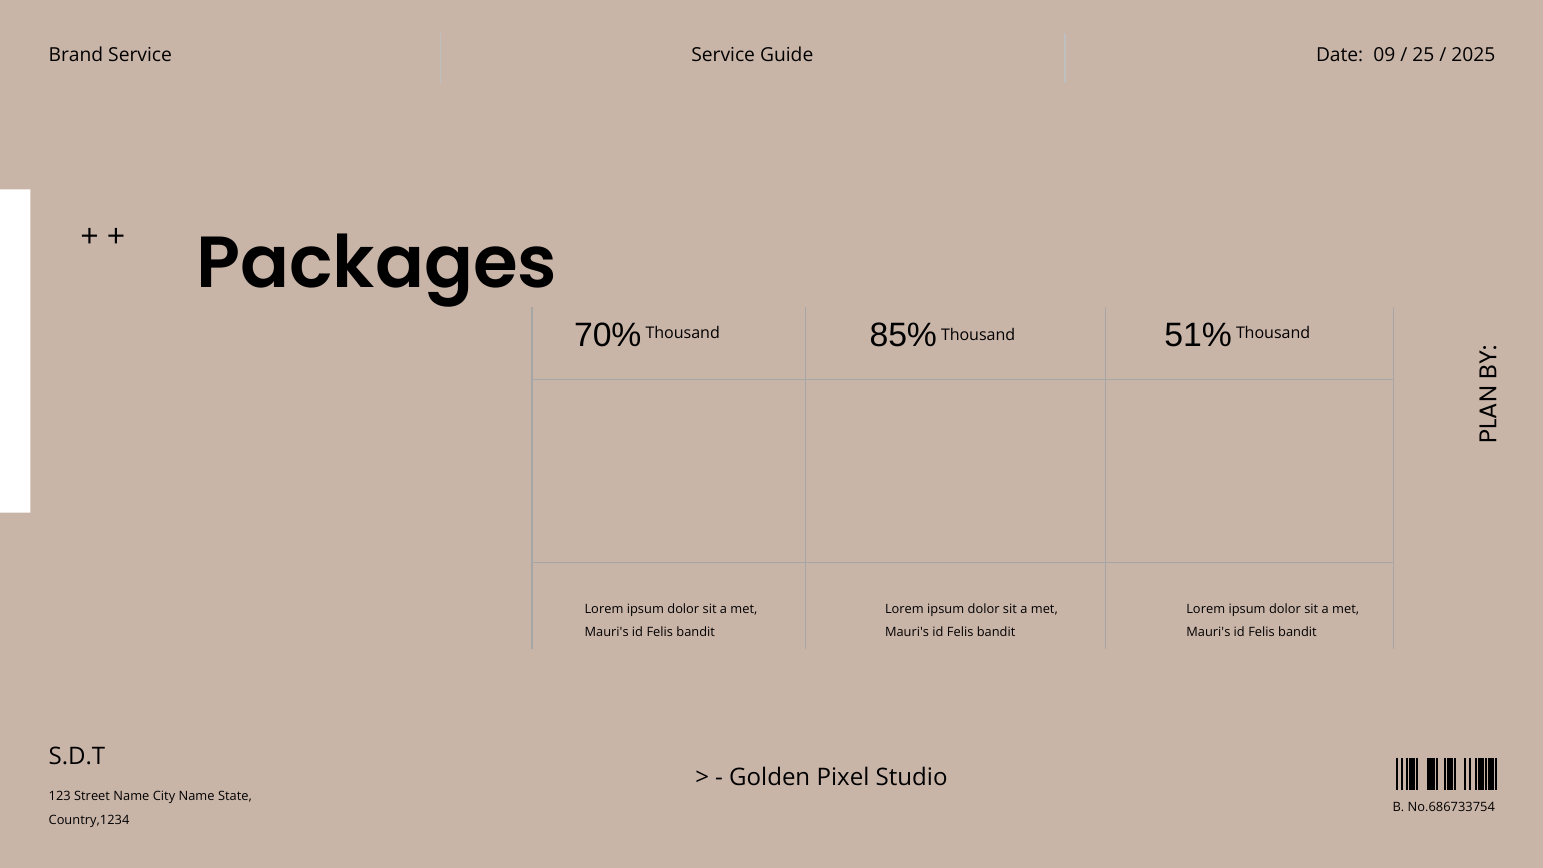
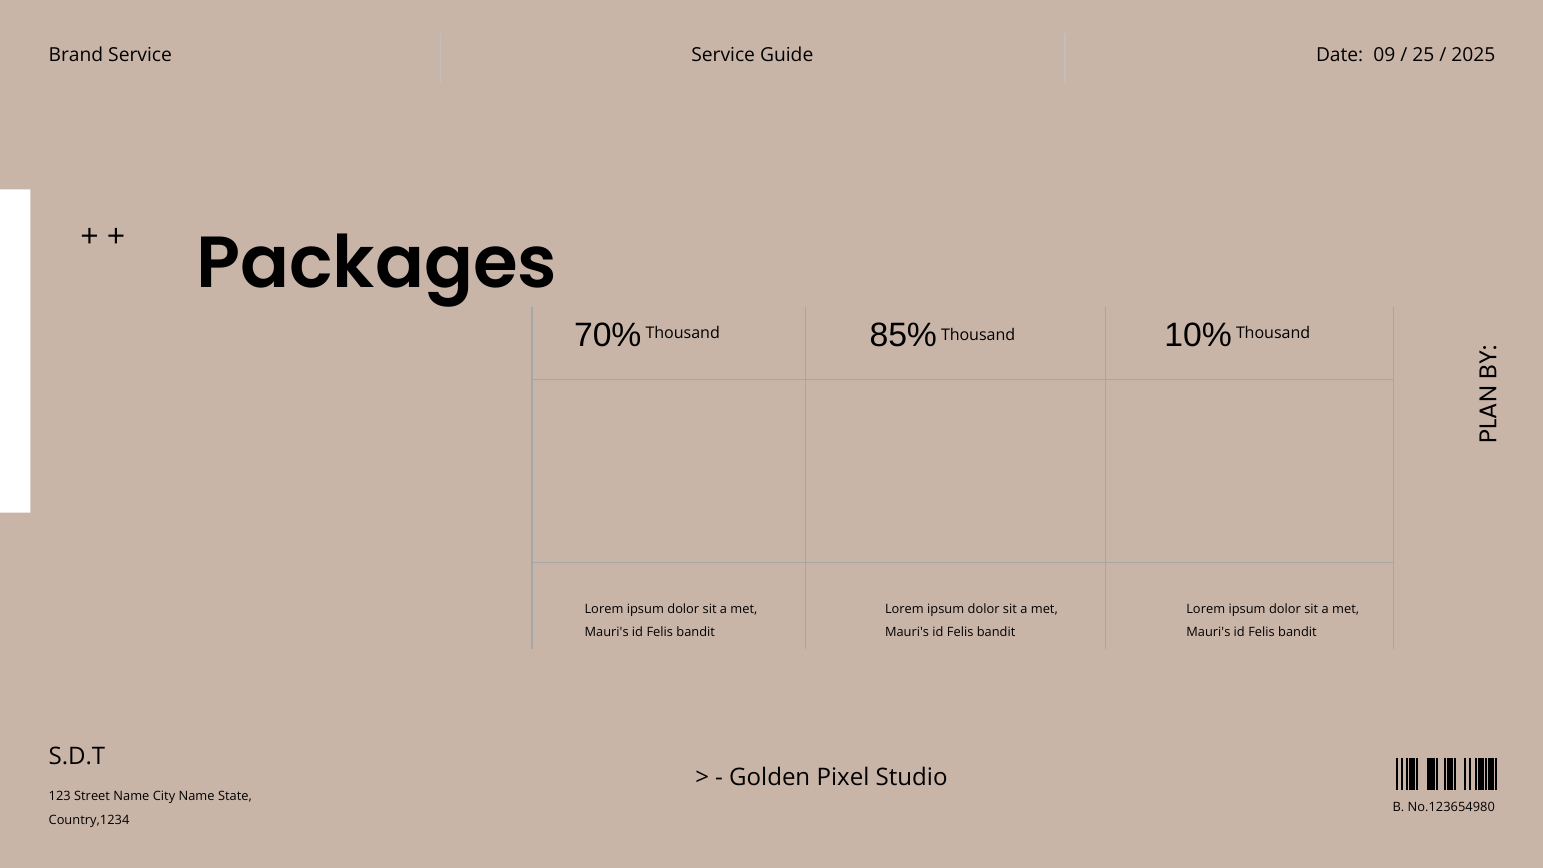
51%: 51% -> 10% (1198, 336)
No.686733754: No.686733754 -> No.123654980 (1451, 807)
